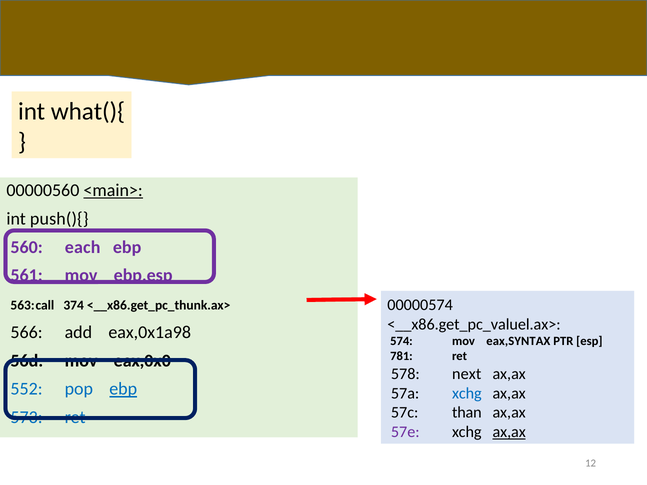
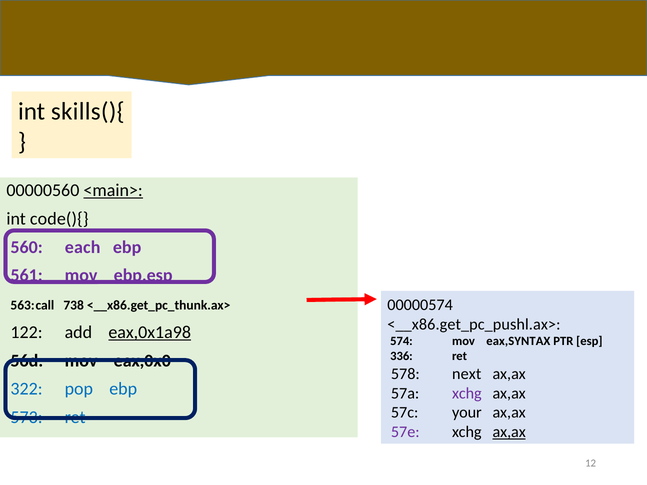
what(){: what(){ -> skills(){ (88, 112)
push(){: push(){ -> code(){ (59, 219)
374: 374 -> 738 (74, 306)
<__x86.get_pc_valuel.ax>: <__x86.get_pc_valuel.ax> -> <__x86.get_pc_pushl.ax> (474, 324)
566: 566 -> 122 (27, 332)
eax,0x1a98 underline: none -> present (150, 332)
781: 781 -> 336 (401, 356)
552: 552 -> 322 (27, 389)
ebp underline: present -> none (123, 389)
xchg colour: blue -> purple (467, 393)
than: than -> your (467, 413)
